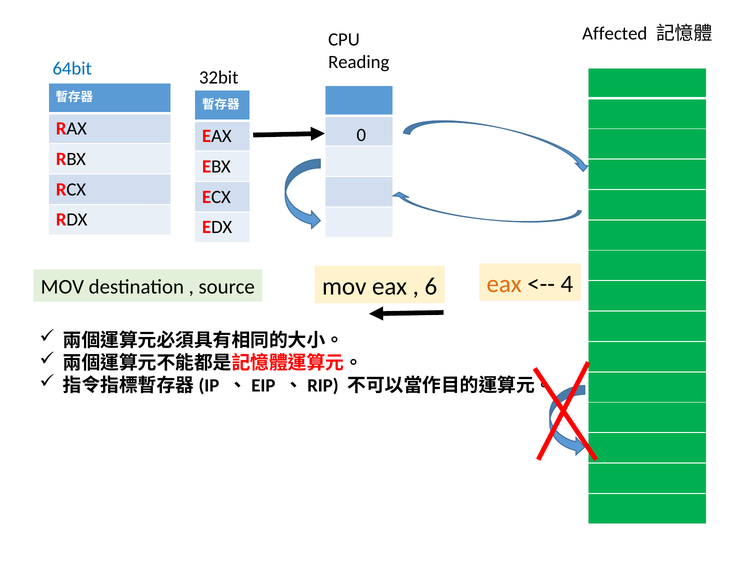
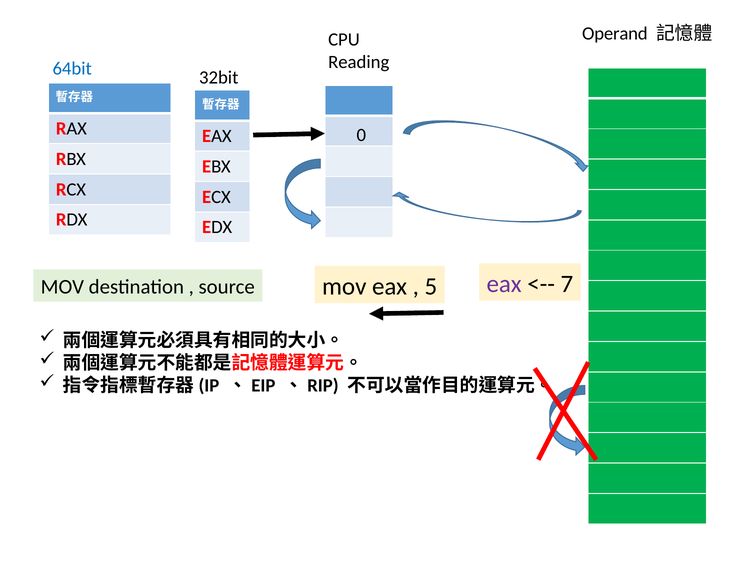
Affected: Affected -> Operand (615, 34)
eax colour: orange -> purple (504, 284)
4: 4 -> 7 (567, 284)
6: 6 -> 5 (431, 287)
